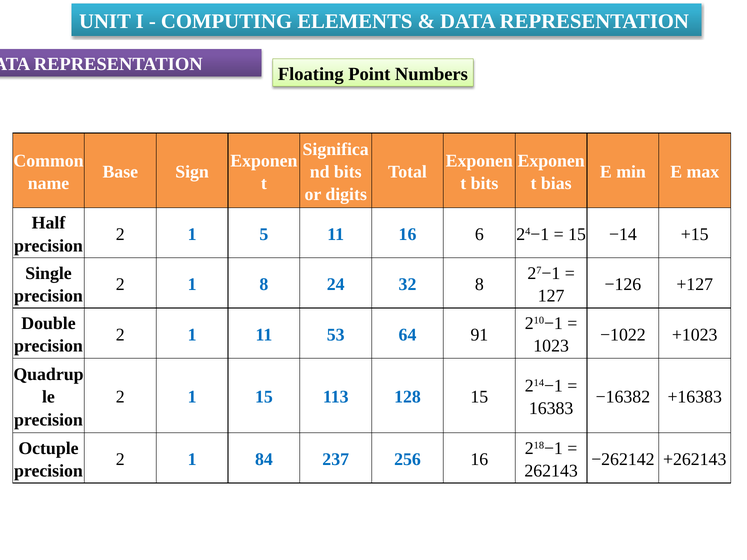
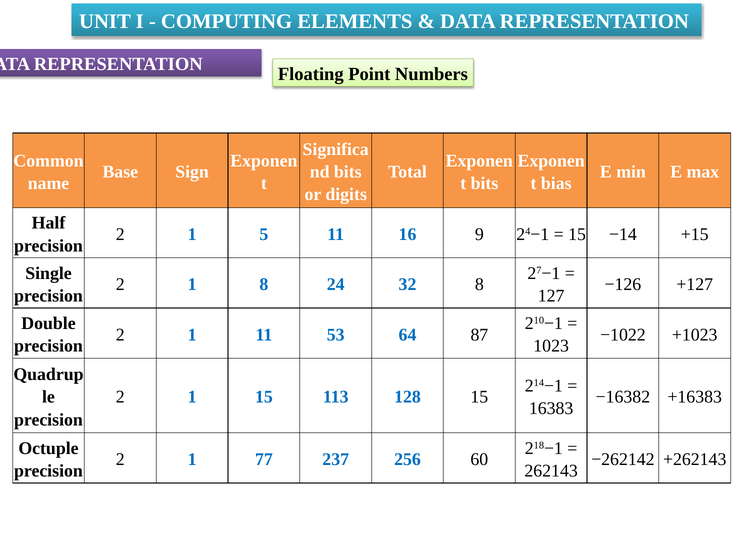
6: 6 -> 9 (479, 234)
91: 91 -> 87 (479, 335)
84: 84 -> 77 (264, 460)
256 16: 16 -> 60 (479, 460)
